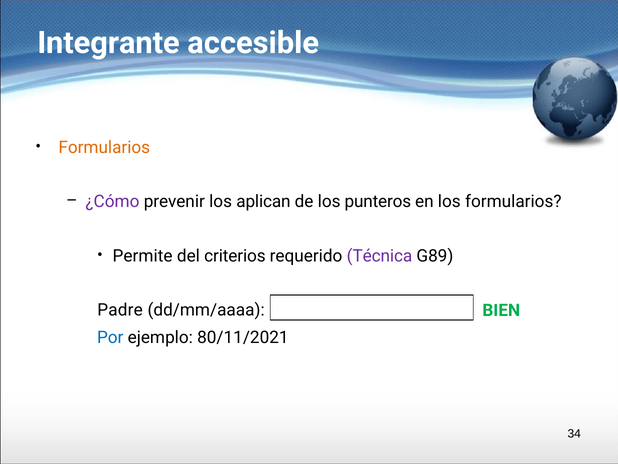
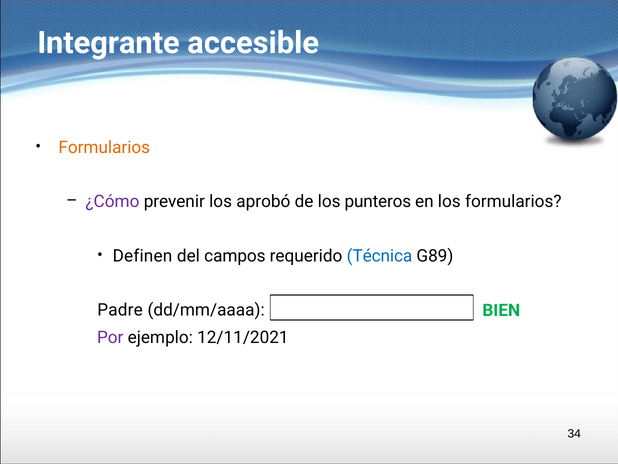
aplican: aplican -> aprobó (263, 201)
Permite: Permite -> Definen (142, 256)
criterios: criterios -> campos (235, 256)
Técnica colour: purple -> blue (379, 256)
Por colour: blue -> purple (110, 337)
80/11/2021: 80/11/2021 -> 12/11/2021 (243, 337)
